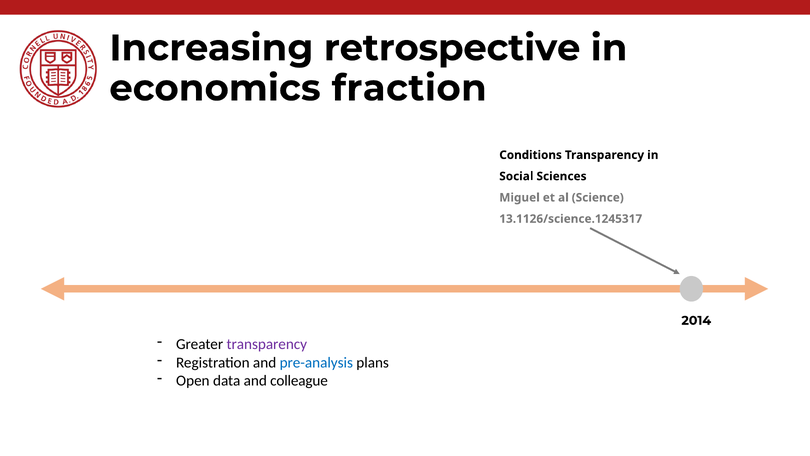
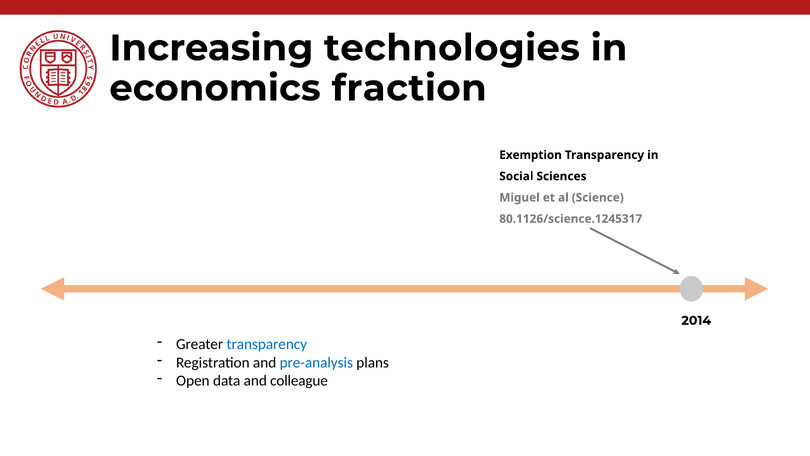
retrospective: retrospective -> technologies (452, 48)
Conditions: Conditions -> Exemption (531, 155)
13.1126/science.1245317: 13.1126/science.1245317 -> 80.1126/science.1245317 (571, 219)
transparency colour: purple -> blue (267, 344)
